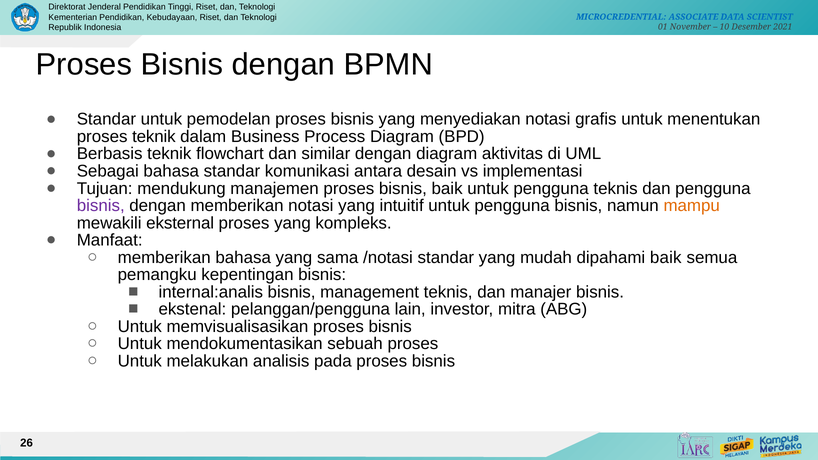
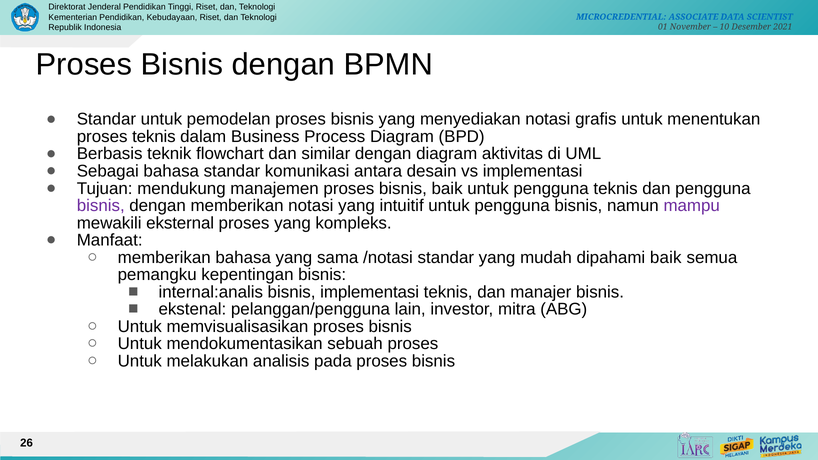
proses teknik: teknik -> teknis (154, 137)
mampu colour: orange -> purple (692, 206)
bisnis management: management -> implementasi (370, 292)
